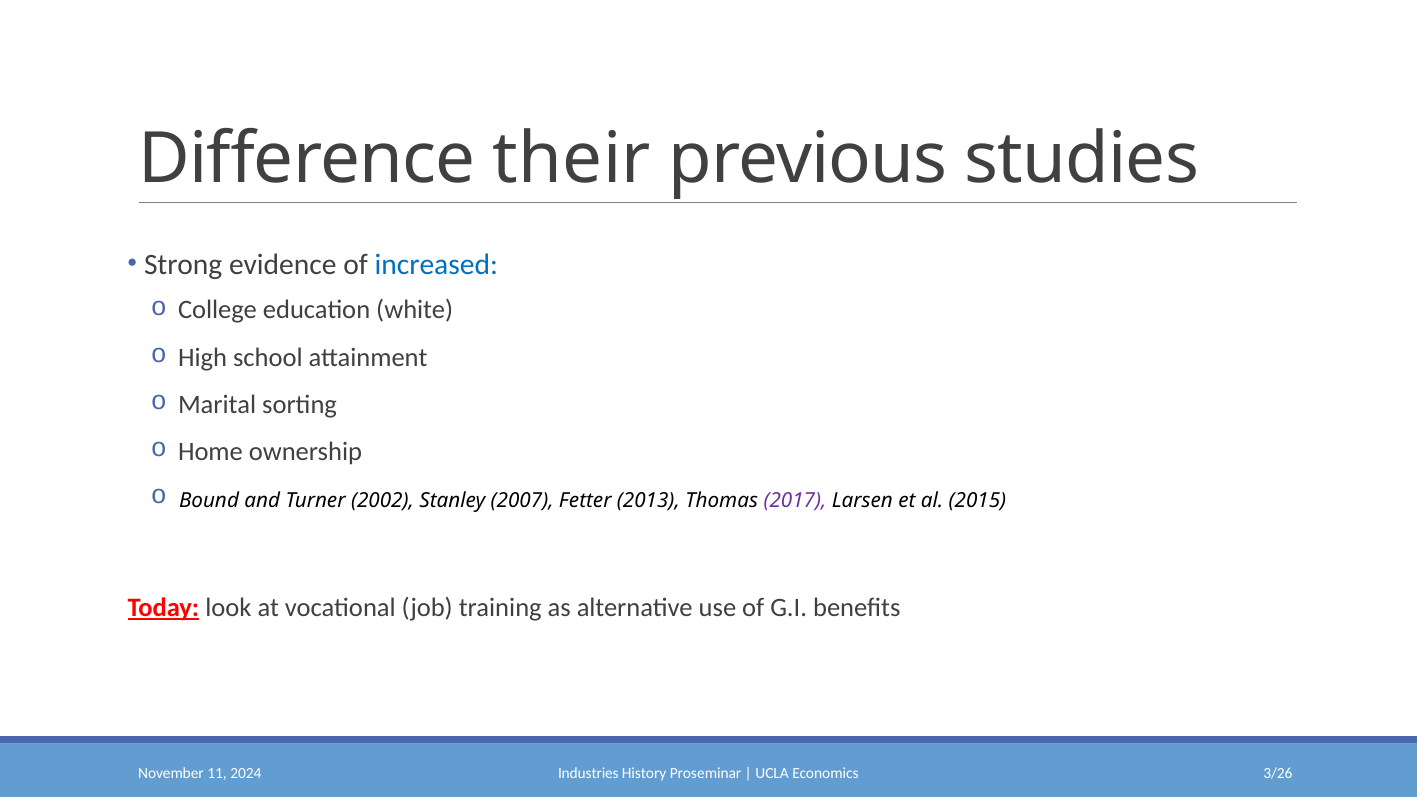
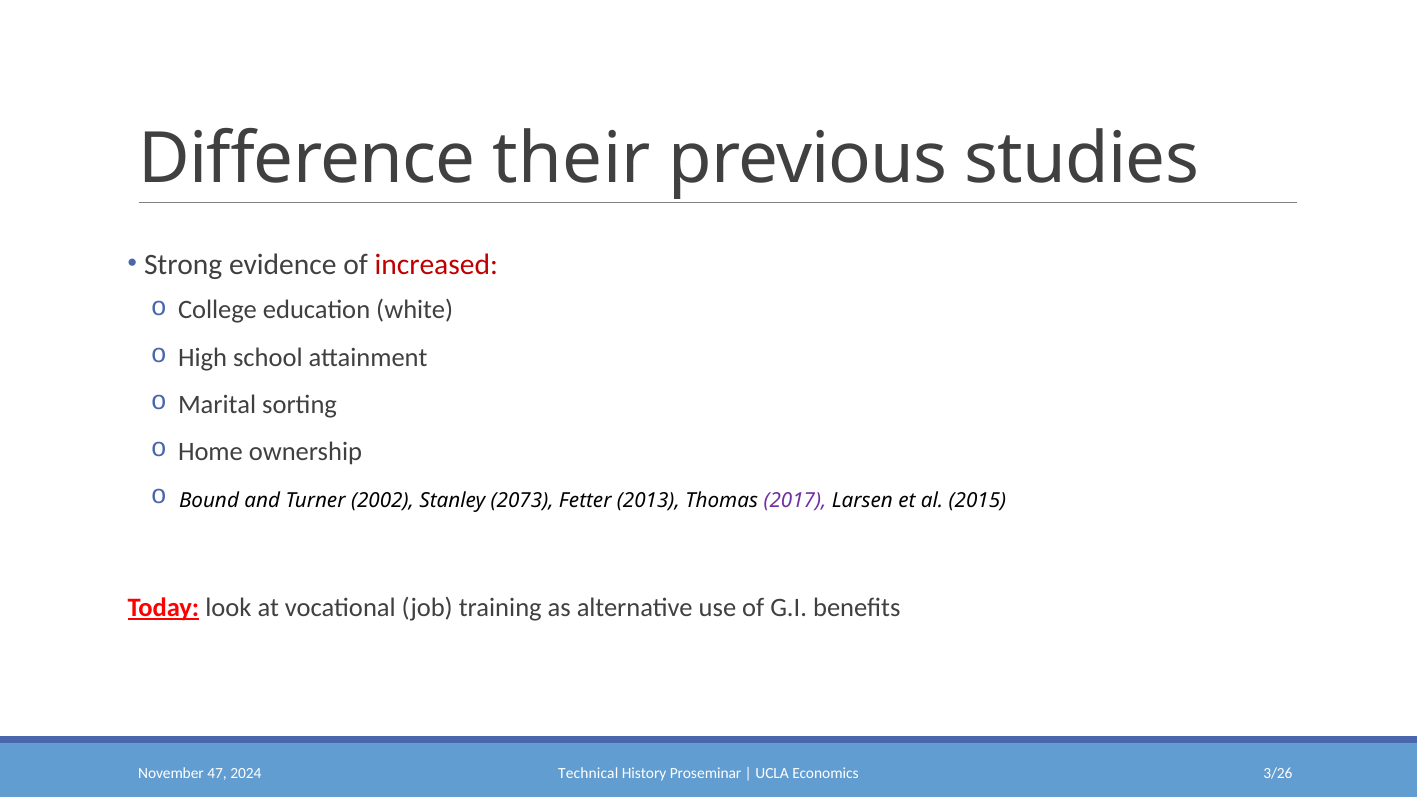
increased colour: blue -> red (436, 264)
2007: 2007 -> 2073 (522, 501)
11: 11 -> 47 (217, 773)
Industries: Industries -> Technical (588, 773)
